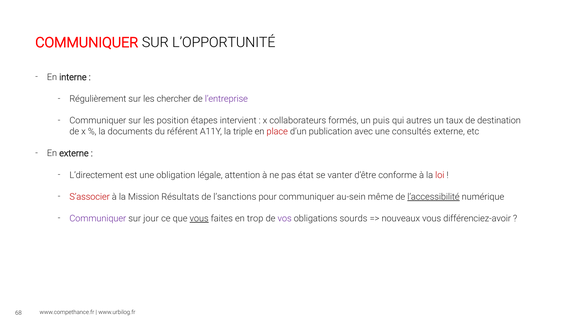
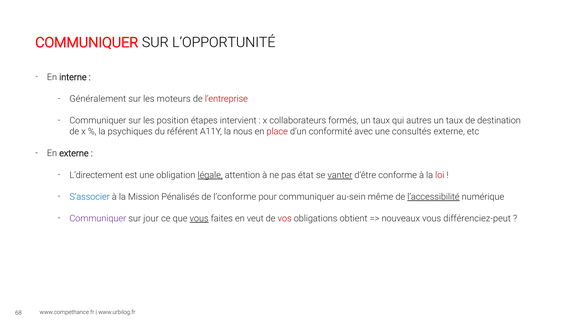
Régulièrement: Régulièrement -> Généralement (98, 99)
chercher: chercher -> moteurs (174, 99)
l’entreprise colour: purple -> red (226, 99)
formés un puis: puis -> taux (381, 121)
documents: documents -> psychiques (130, 132)
triple: triple -> nous (243, 132)
publication: publication -> conformité (331, 132)
légale underline: none -> present (210, 175)
vanter underline: none -> present (340, 175)
S’associer colour: red -> blue (90, 197)
Résultats: Résultats -> Pénalisés (180, 197)
l’sanctions: l’sanctions -> l’conforme (235, 197)
trop: trop -> veut (255, 219)
vos colour: purple -> red (285, 219)
sourds: sourds -> obtient (354, 219)
différenciez-avoir: différenciez-avoir -> différenciez-peut (477, 219)
